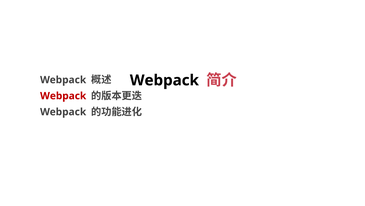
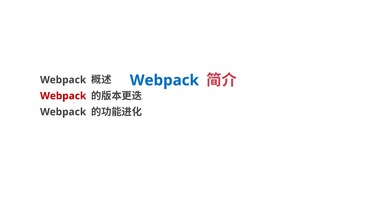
Webpack colour: black -> blue (164, 80)
